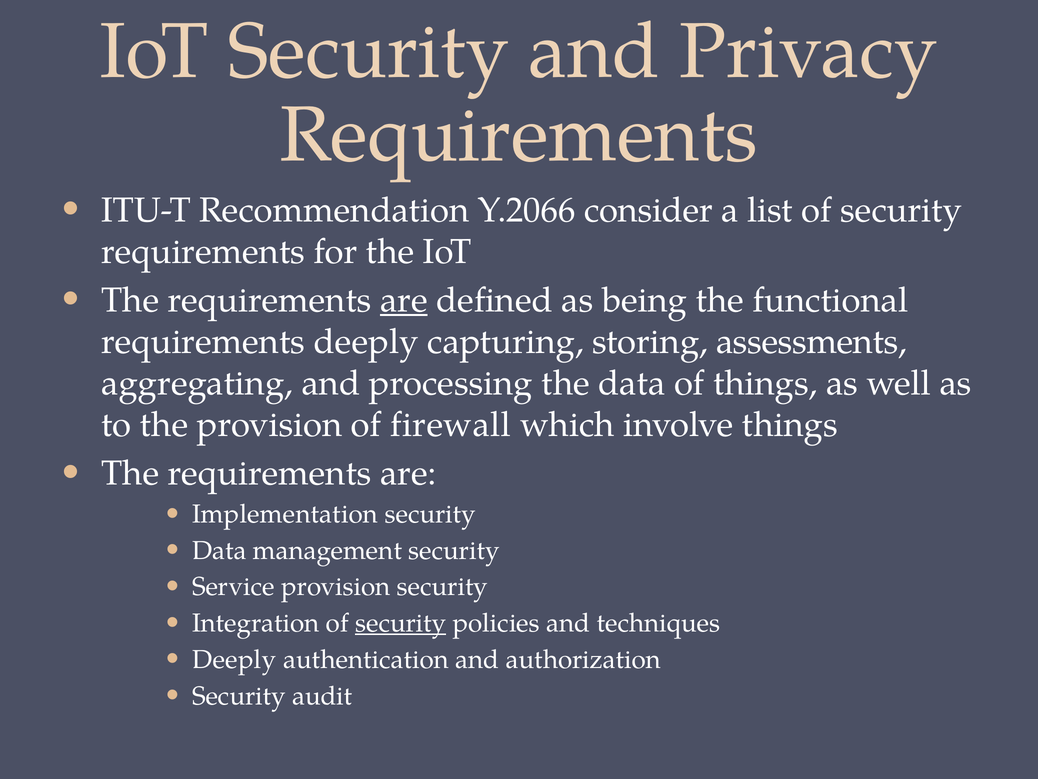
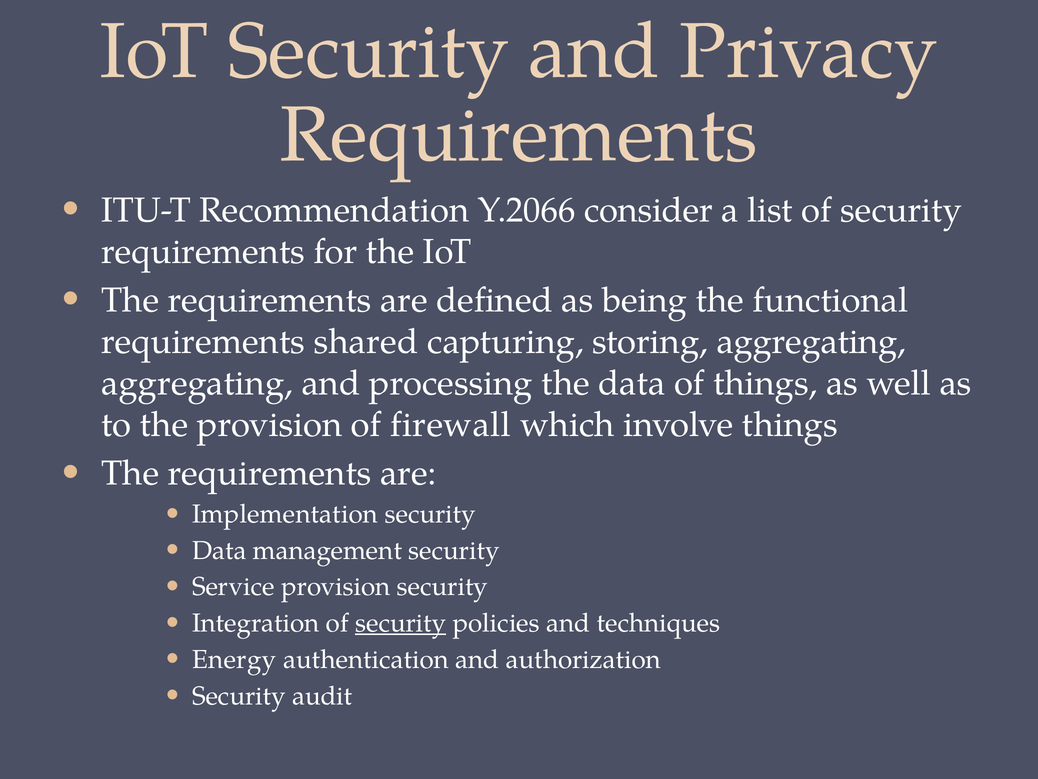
are underline: present -> none (404, 300)
requirements deeply: deeply -> shared (366, 341)
storing assessments: assessments -> aggregating (811, 341)
Deeply: Deeply -> Energy (234, 659)
